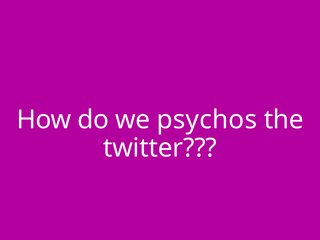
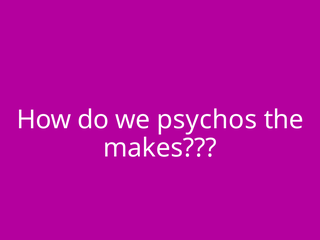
twitter: twitter -> makes (160, 148)
